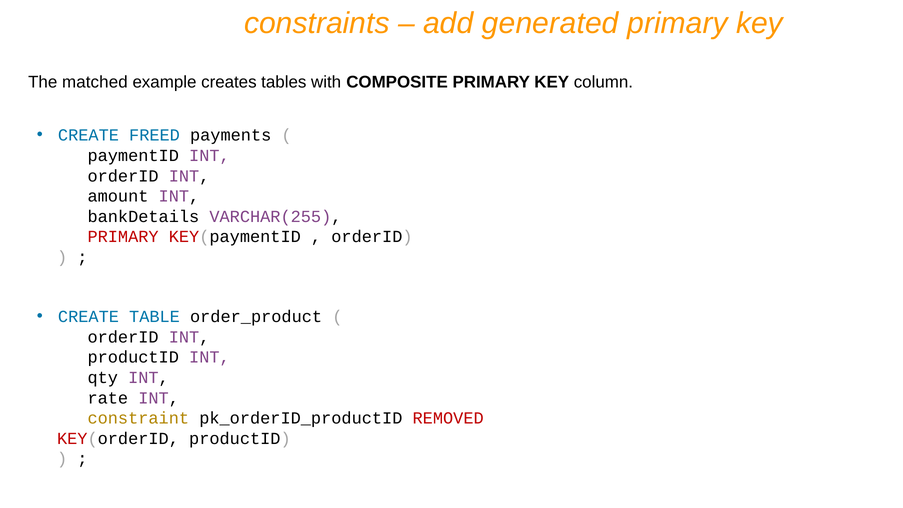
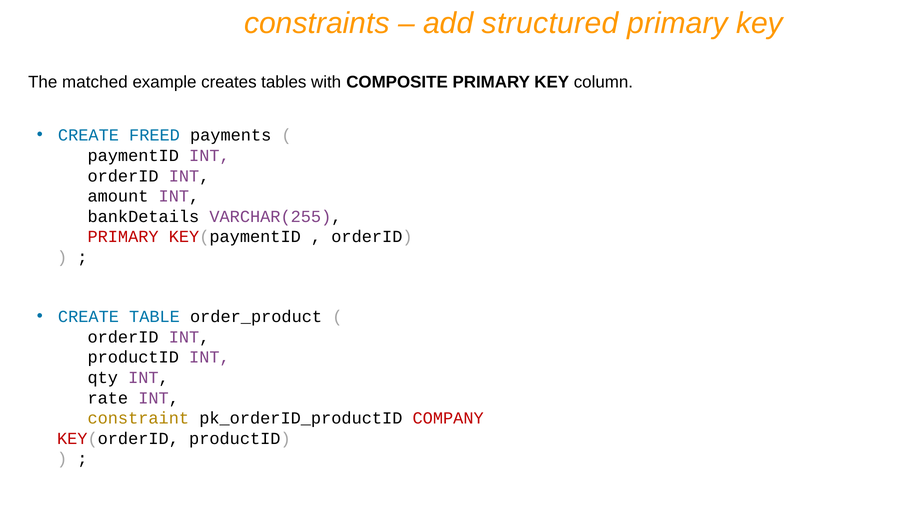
generated: generated -> structured (550, 24)
REMOVED: REMOVED -> COMPANY (448, 418)
